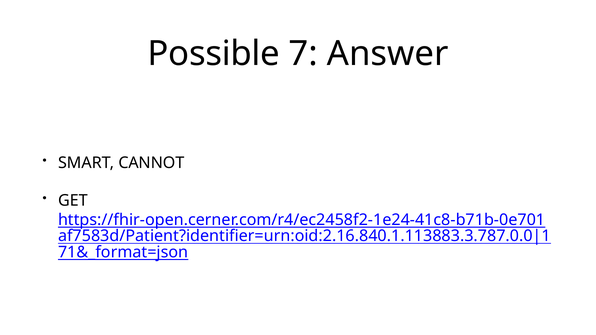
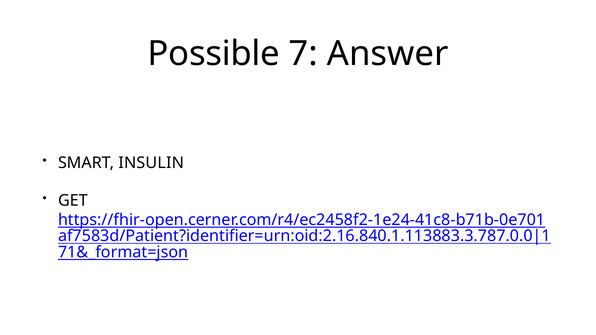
CANNOT: CANNOT -> INSULIN (151, 163)
